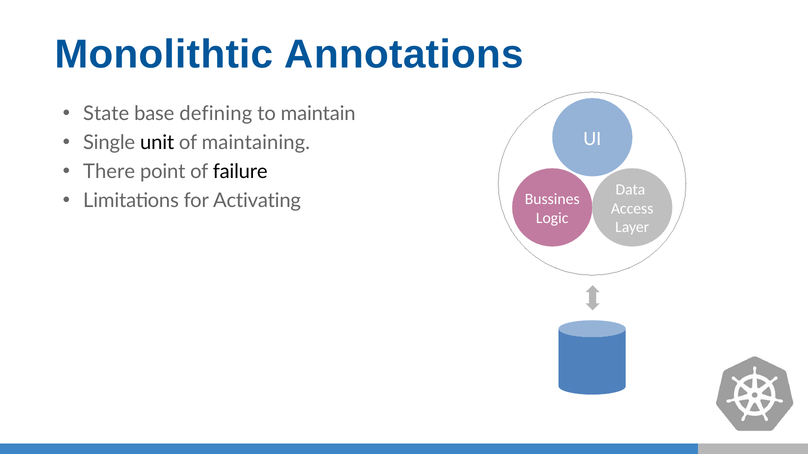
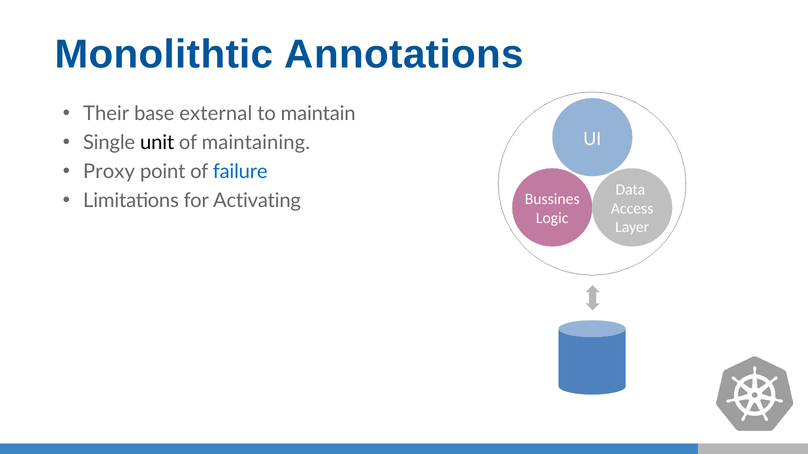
State: State -> Their (106, 114)
defining: defining -> external (216, 114)
There: There -> Proxy (109, 172)
failure colour: black -> blue (240, 172)
